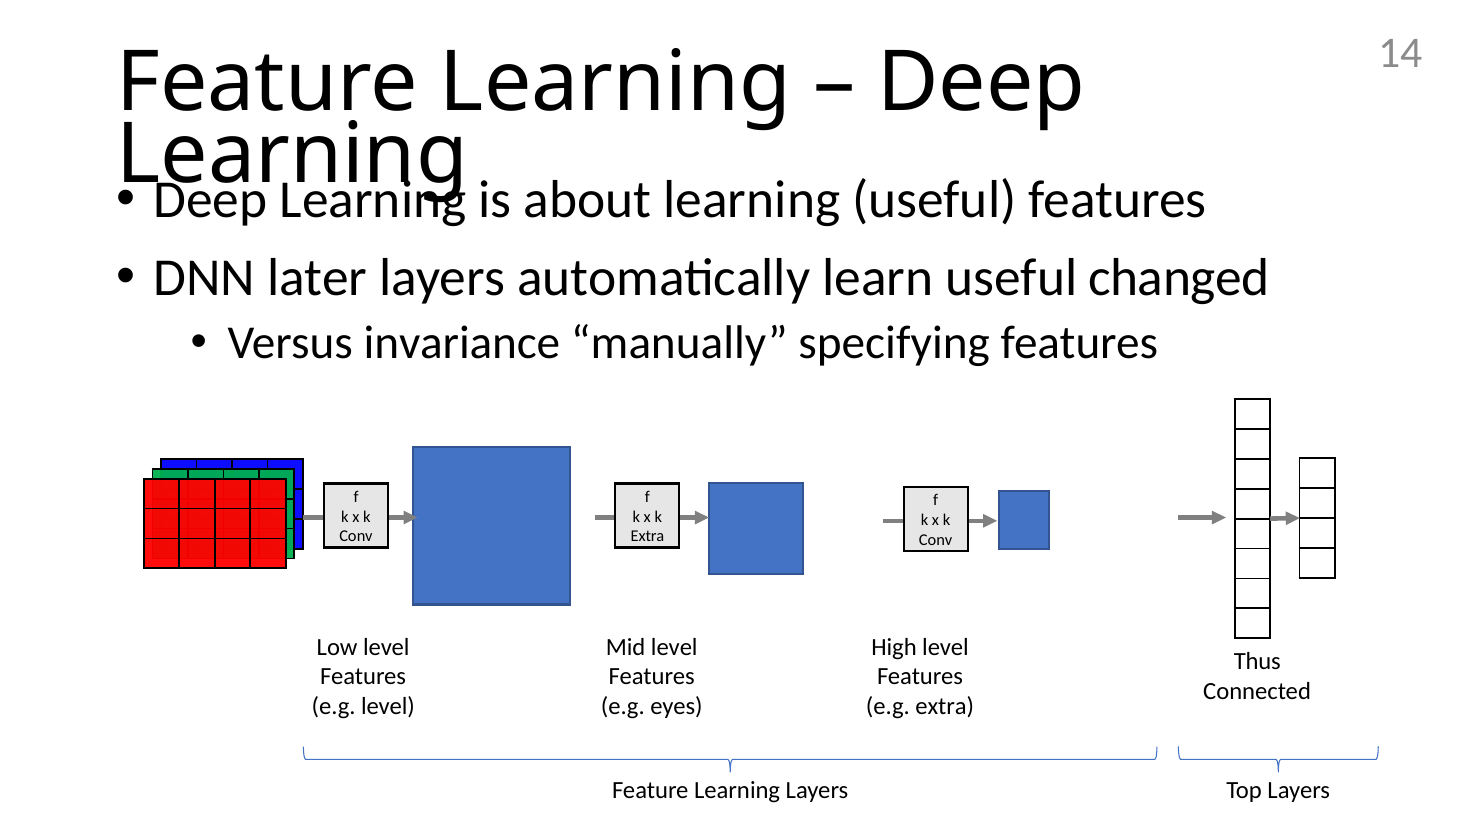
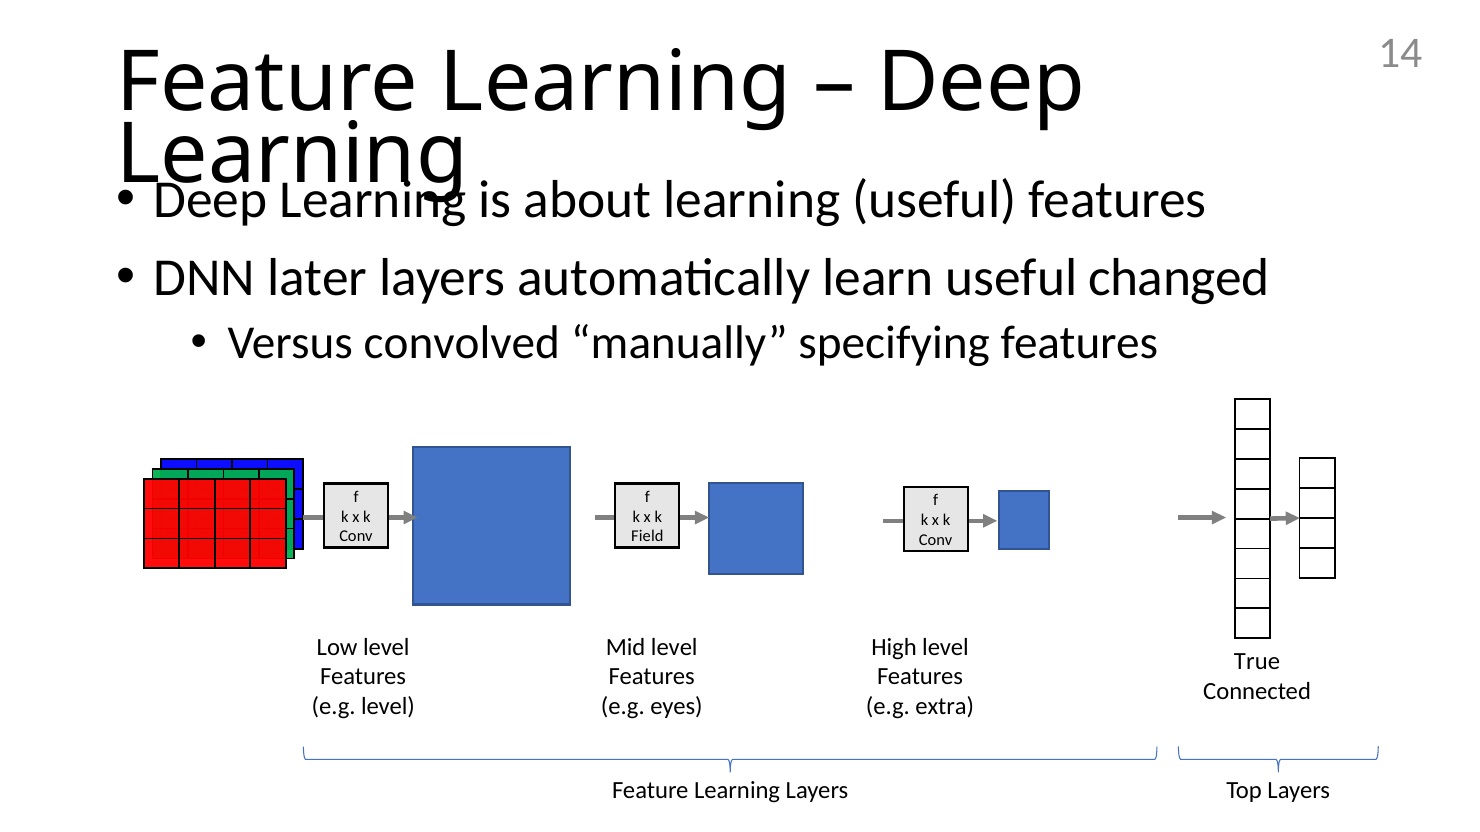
invariance: invariance -> convolved (462, 343)
Extra: Extra -> Field (647, 537)
Thus: Thus -> True (1257, 662)
